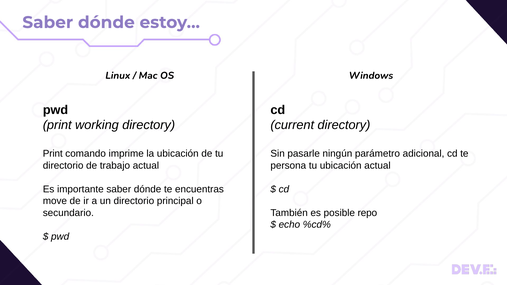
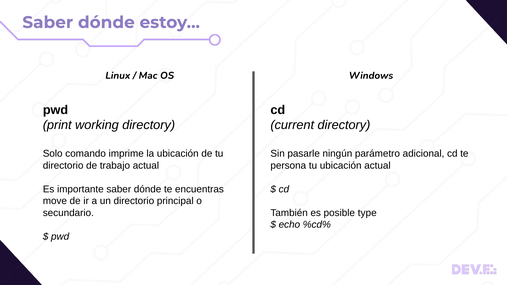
Print: Print -> Solo (53, 154)
repo: repo -> type (367, 213)
